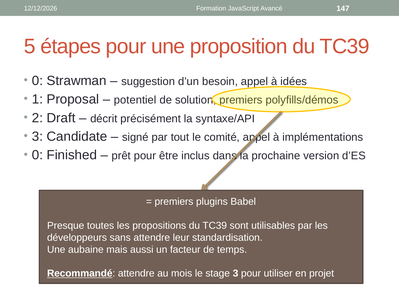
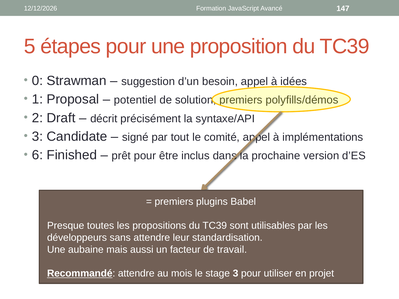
0: 0 -> 6 (37, 155)
temps: temps -> travail (232, 250)
